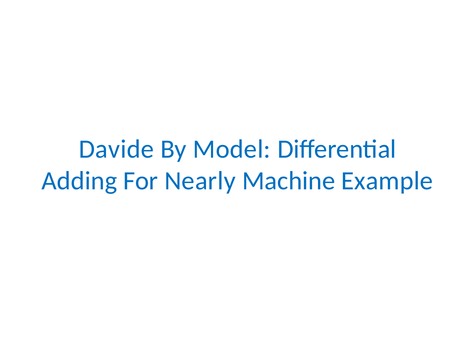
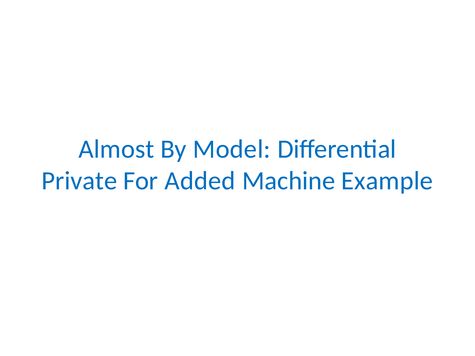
Davide: Davide -> Almost (116, 149)
Adding: Adding -> Private (79, 181)
Nearly: Nearly -> Added (200, 181)
